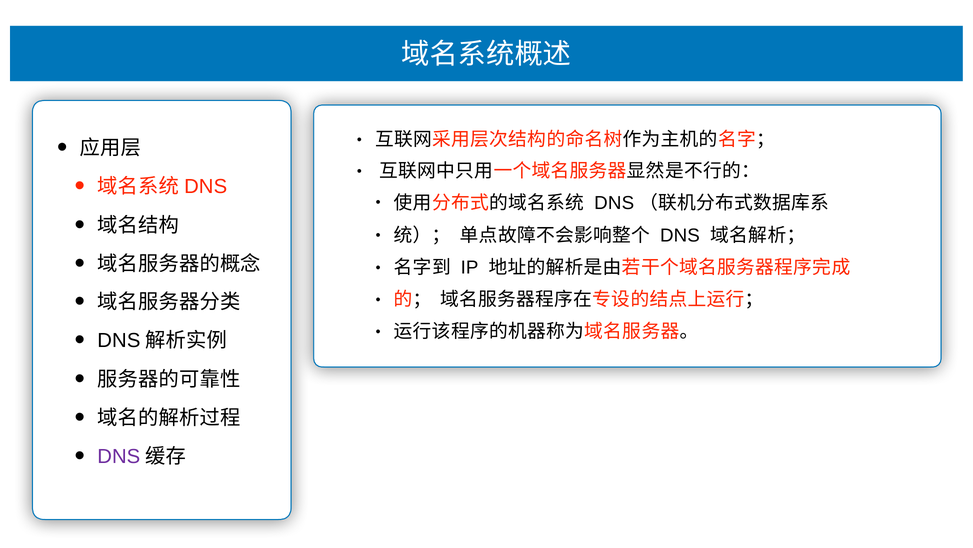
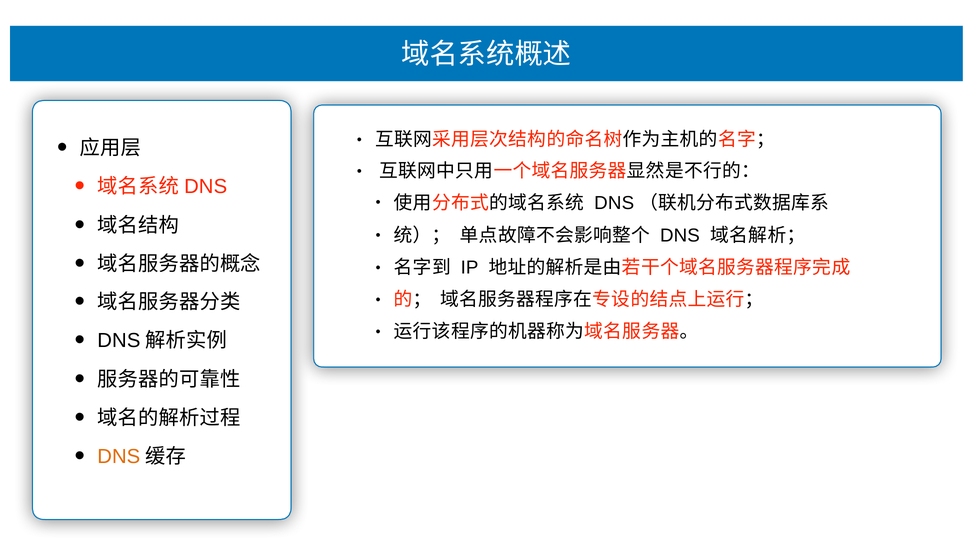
DNS colour: purple -> orange (119, 456)
